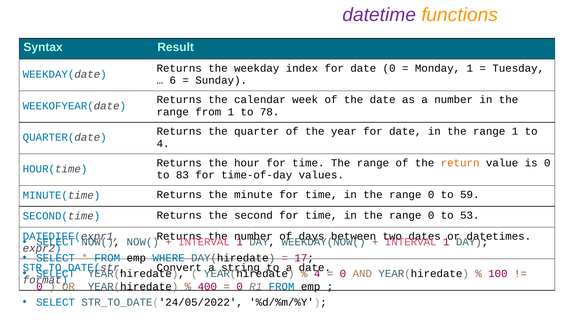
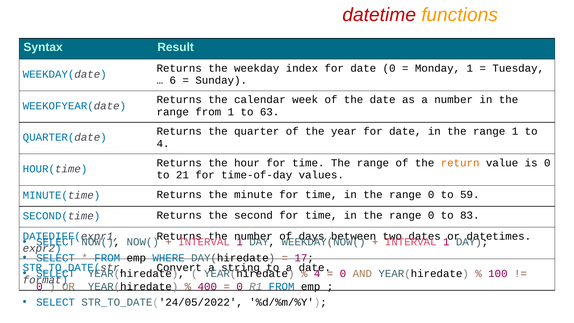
datetime colour: purple -> red (379, 15)
78: 78 -> 63 (270, 112)
83: 83 -> 21 (182, 175)
53: 53 -> 83 (470, 215)
